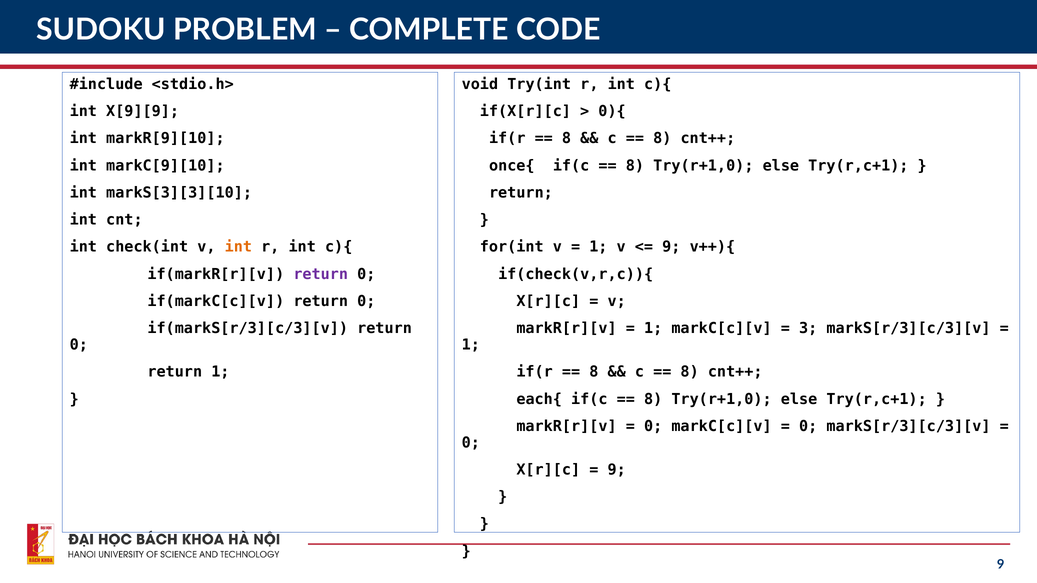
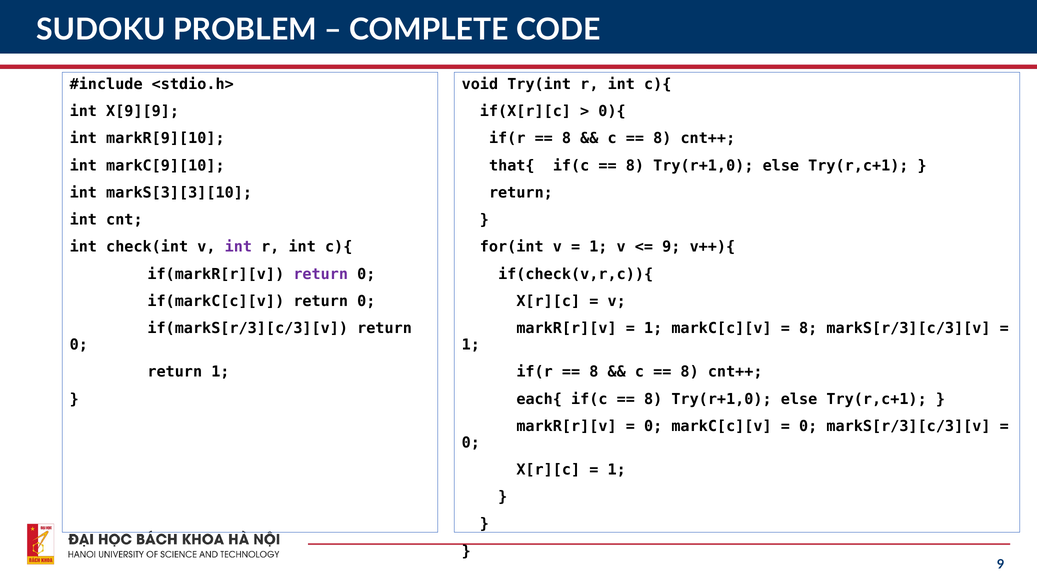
once{: once{ -> that{ (512, 166)
int colour: orange -> purple (238, 247)
3: 3 -> 8 (808, 329)
9: 9 -> 1 (617, 470)
